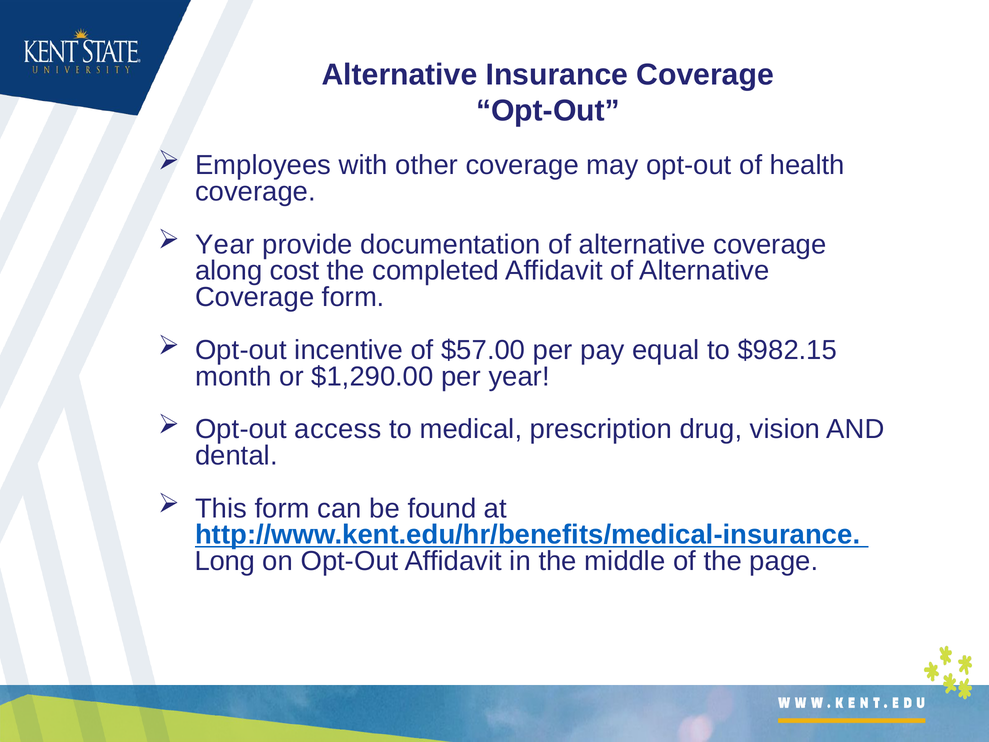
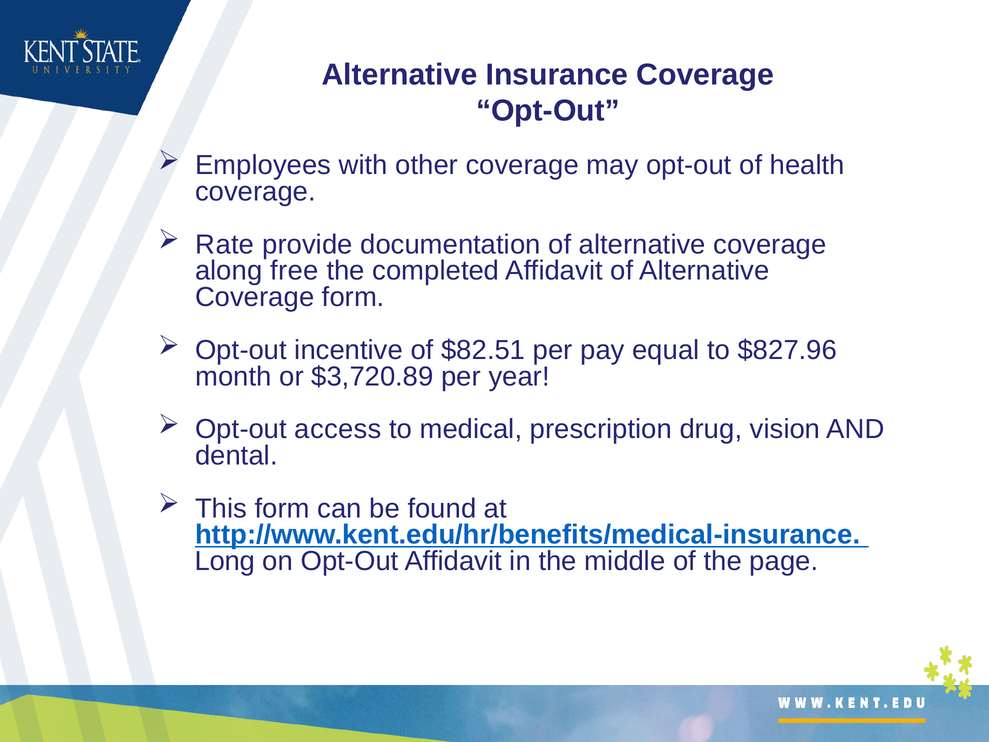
Year: Year -> Rate (225, 244)
cost: cost -> free (294, 271)
$57.00: $57.00 -> $82.51 (483, 350)
$982.15: $982.15 -> $827.96 (787, 350)
$1,290.00: $1,290.00 -> $3,720.89 (372, 376)
